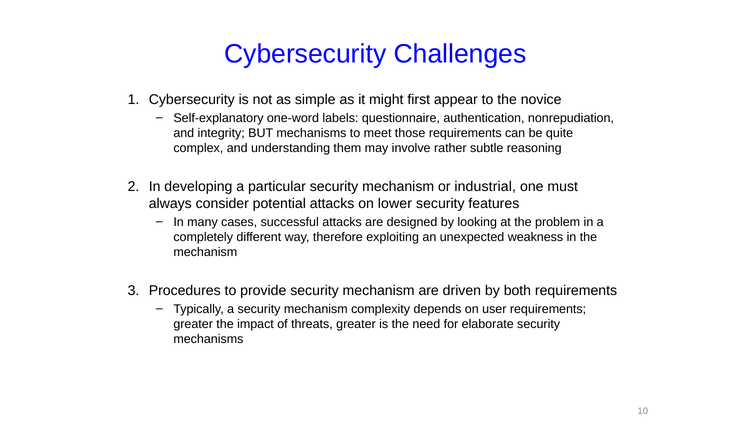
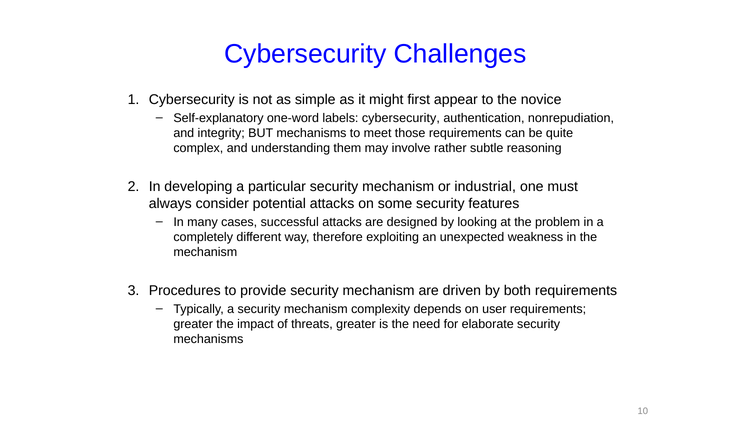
labels questionnaire: questionnaire -> cybersecurity (401, 118)
lower: lower -> some (395, 203)
